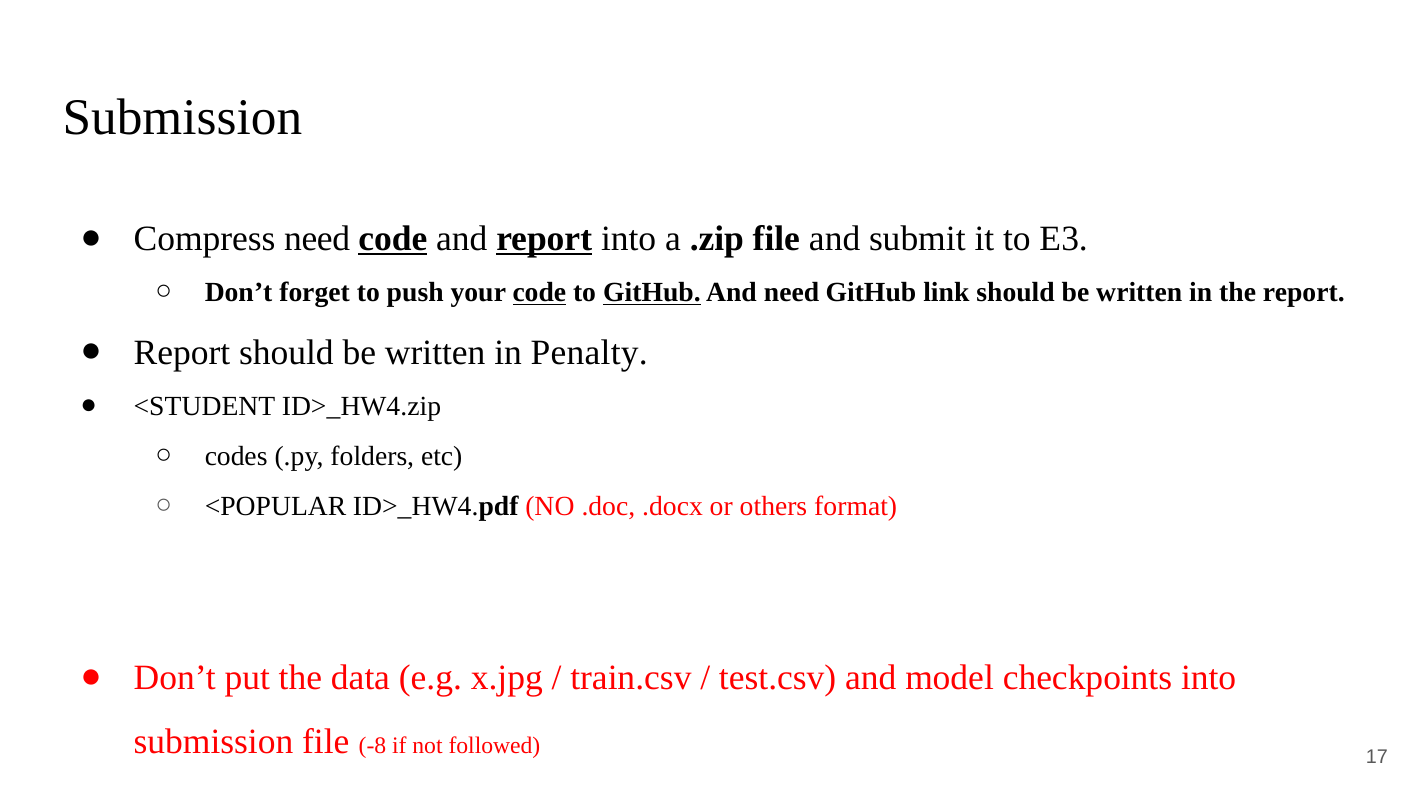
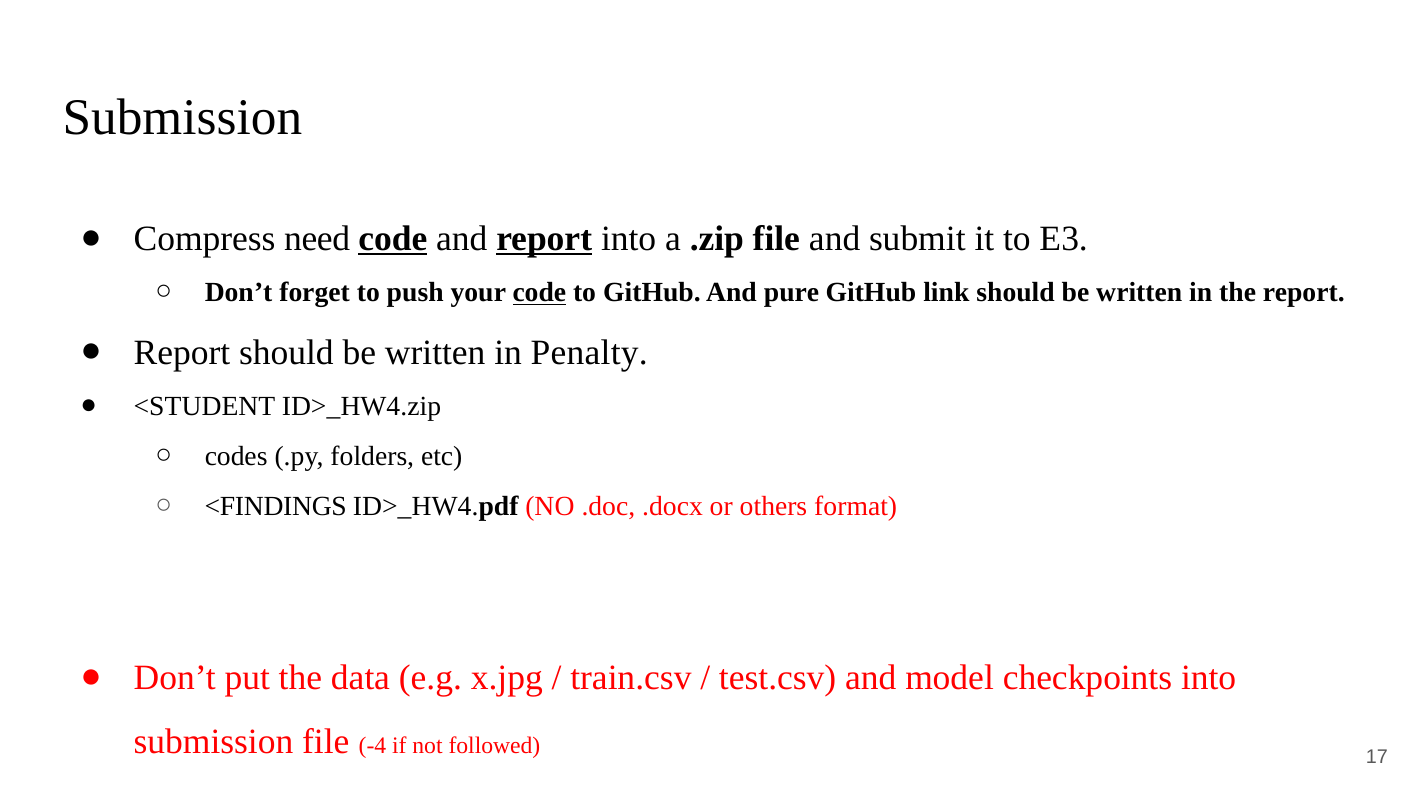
GitHub underline: present -> none (652, 292)
And need: need -> pure (792, 292)
<POPULAR: <POPULAR -> <FINDINGS (276, 506)
-8: -8 -> -4 (372, 745)
